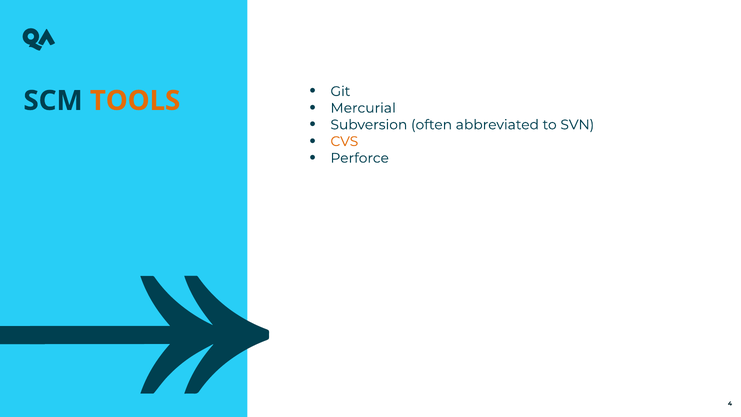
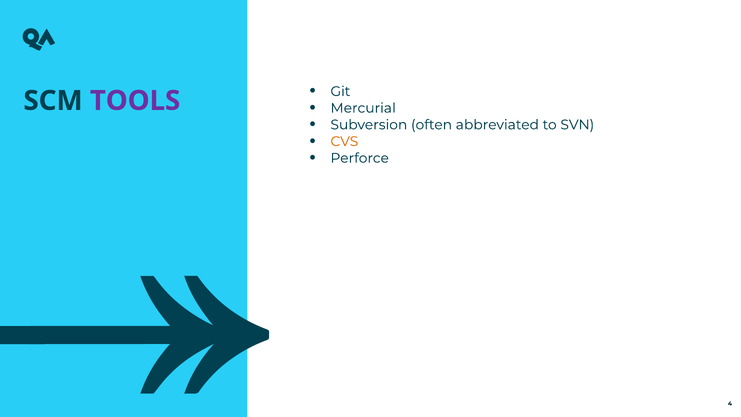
TOOLS colour: orange -> purple (135, 101)
